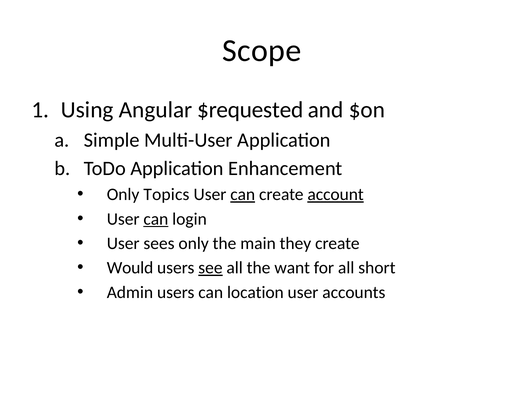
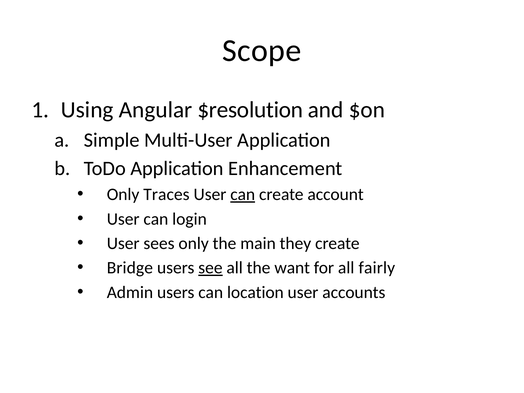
$requested: $requested -> $resolution (250, 110)
Topics: Topics -> Traces (166, 194)
account underline: present -> none (336, 194)
can underline: present -> none (156, 219)
Would: Would -> Bridge (130, 268)
short: short -> fairly (377, 268)
